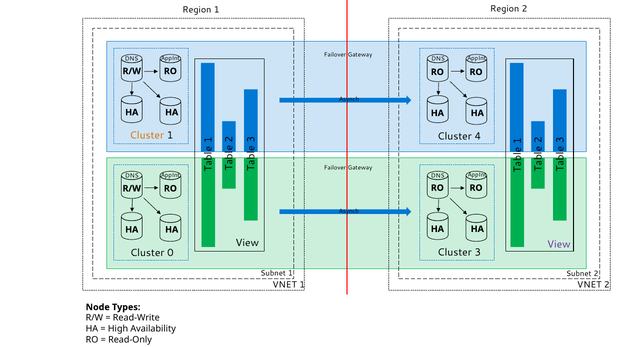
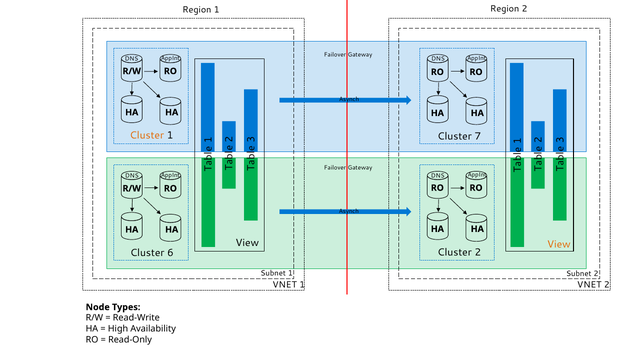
4: 4 -> 7 (478, 136)
View colour: purple -> orange (559, 244)
Cluster 3: 3 -> 2 (478, 253)
0: 0 -> 6 (170, 253)
